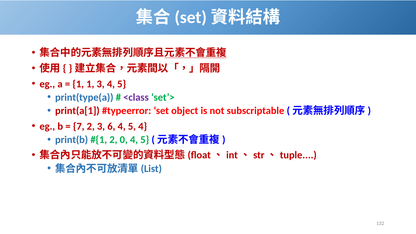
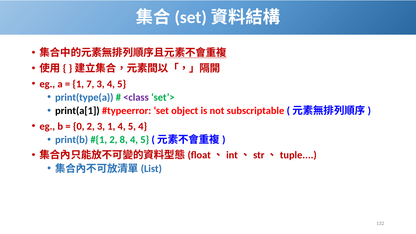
1 1: 1 -> 7 (90, 84)
print(a[1 colour: red -> black (77, 111)
7: 7 -> 0 (79, 126)
3 6: 6 -> 1 (111, 126)
0: 0 -> 8 (124, 140)
